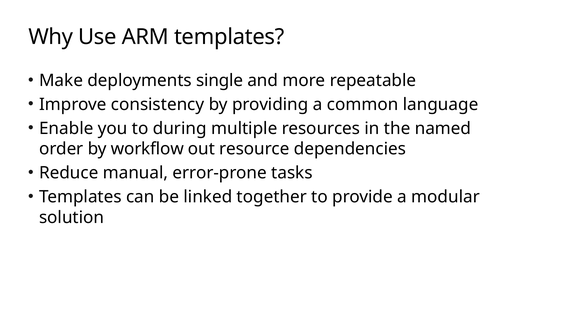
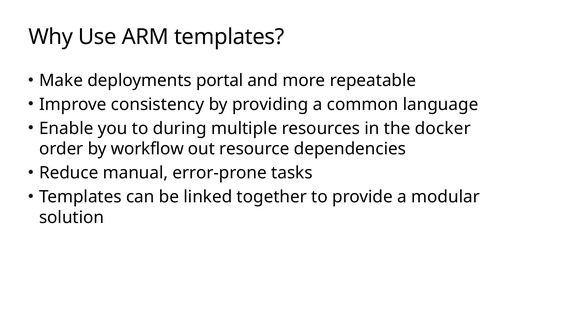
single: single -> portal (220, 81)
named: named -> docker (443, 129)
